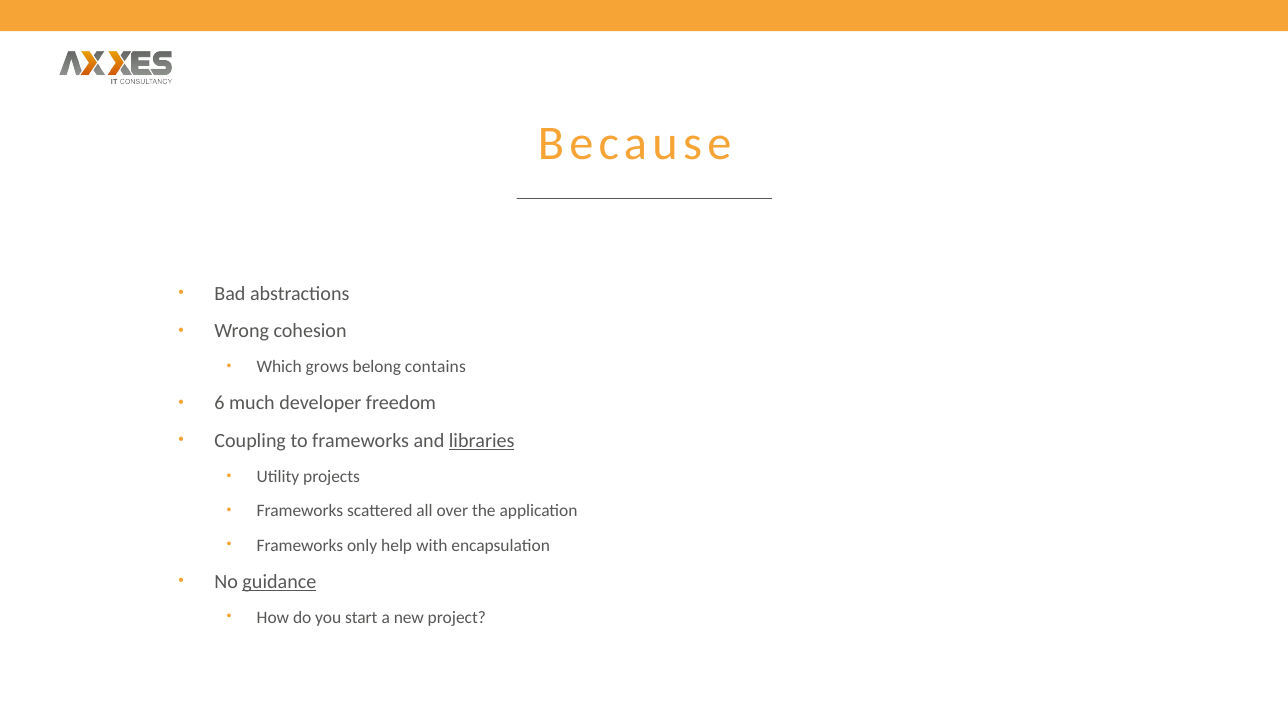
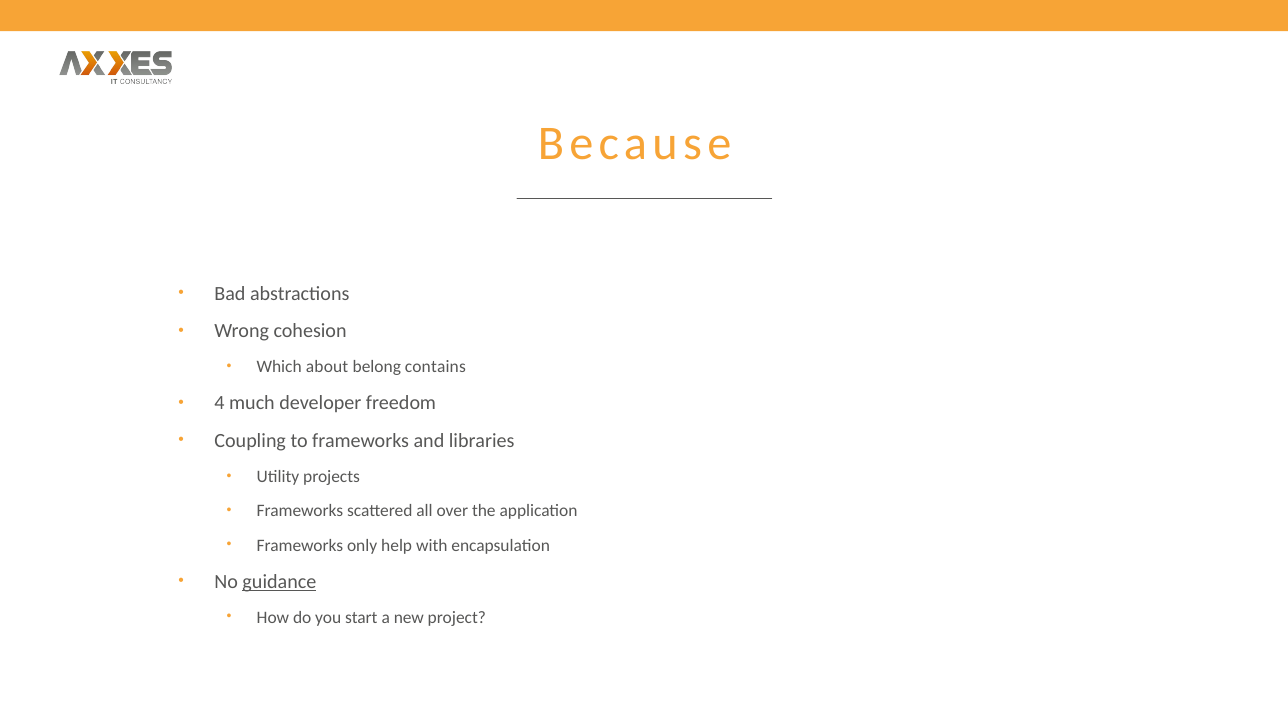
grows: grows -> about (327, 367)
6: 6 -> 4 (220, 403)
libraries underline: present -> none (482, 440)
